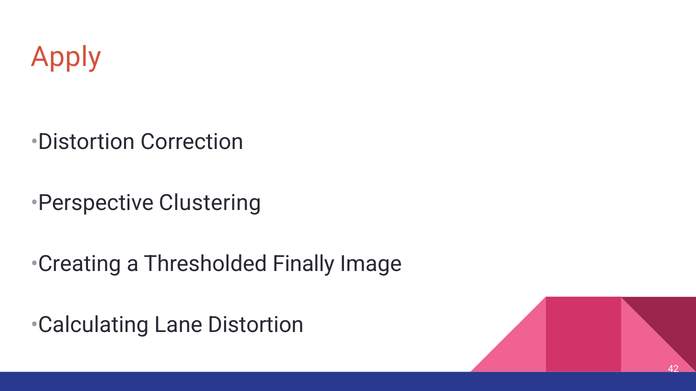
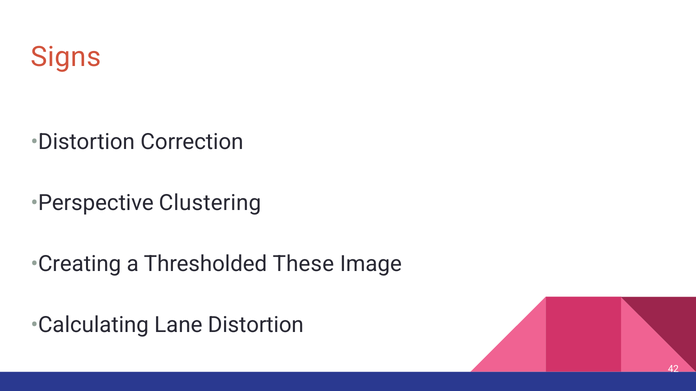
Apply: Apply -> Signs (66, 57)
Finally: Finally -> These (303, 264)
